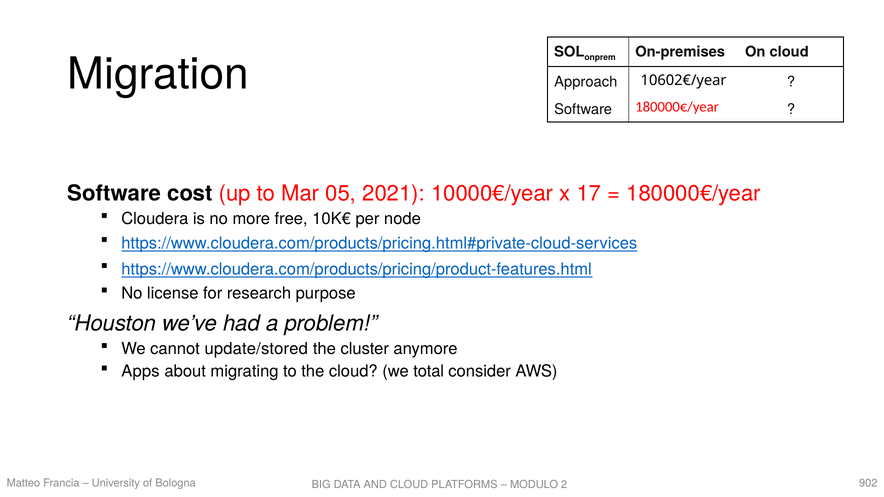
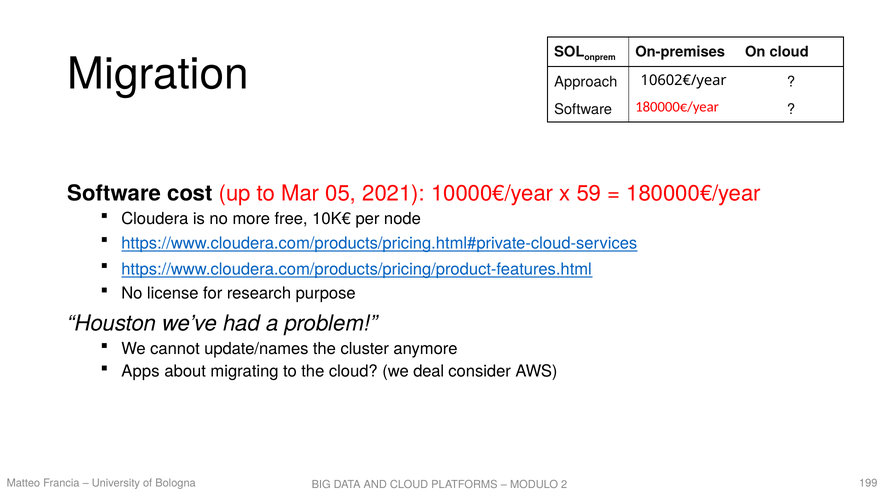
17: 17 -> 59 (589, 193)
update/stored: update/stored -> update/names (256, 349)
total: total -> deal (429, 371)
902: 902 -> 199 (868, 483)
